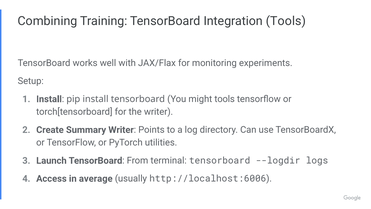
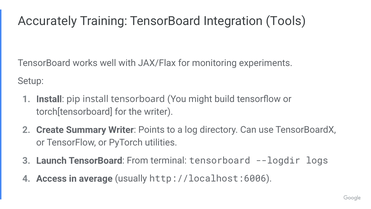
Combining: Combining -> Accurately (47, 21)
might tools: tools -> build (225, 99)
